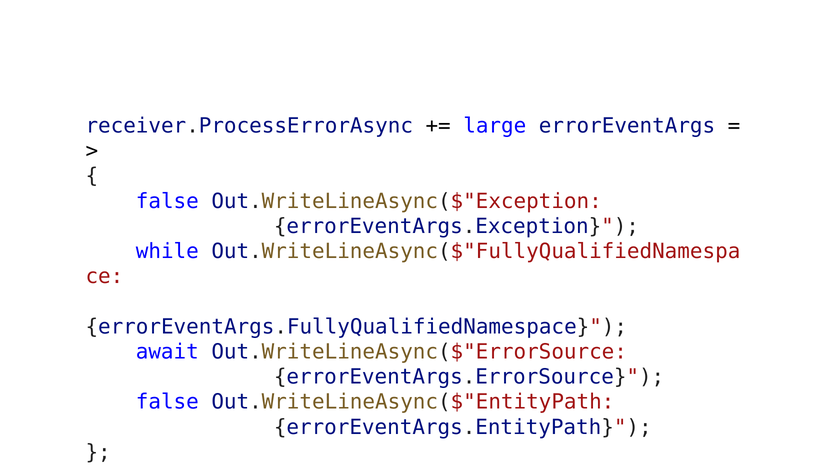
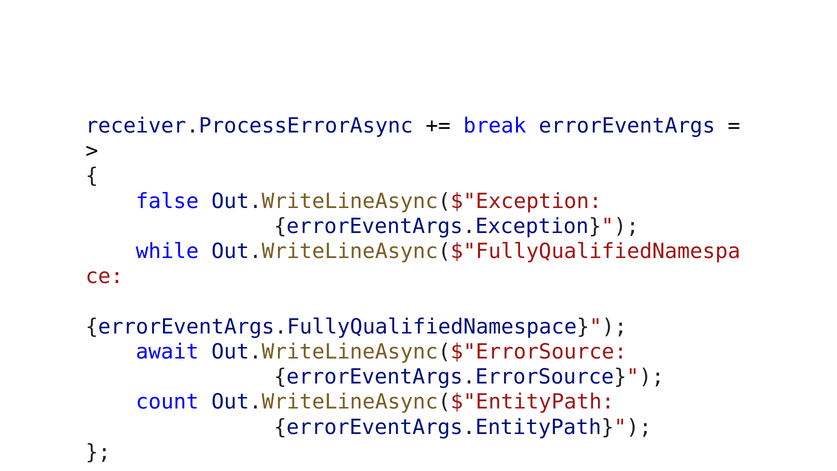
large: large -> break (495, 126)
false: false -> count (167, 402)
